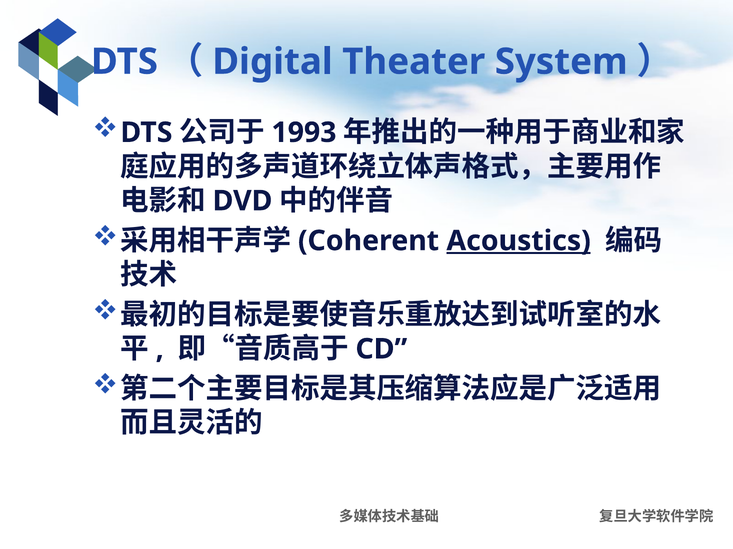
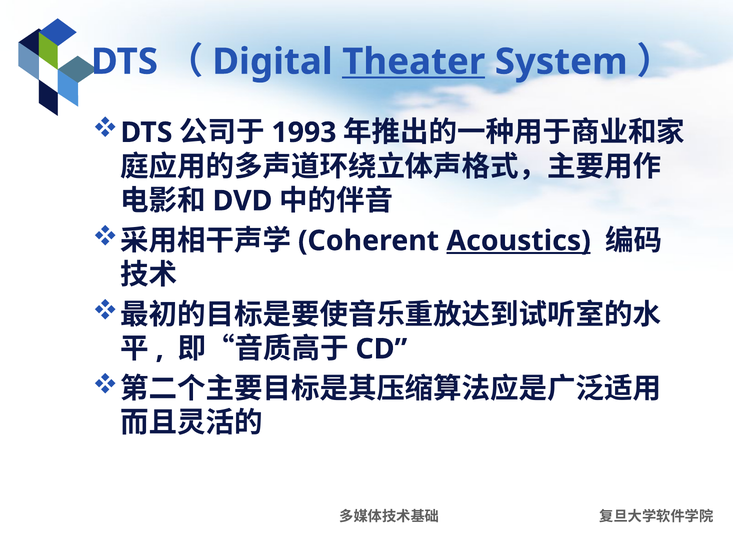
Theater underline: none -> present (414, 62)
